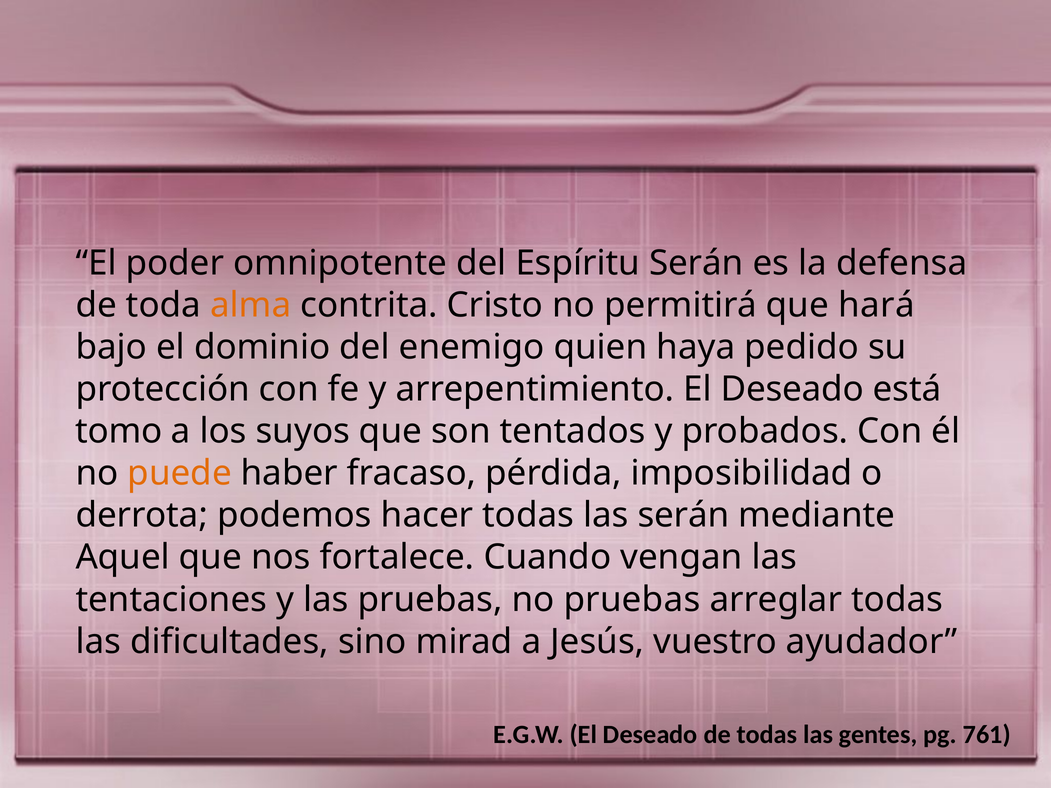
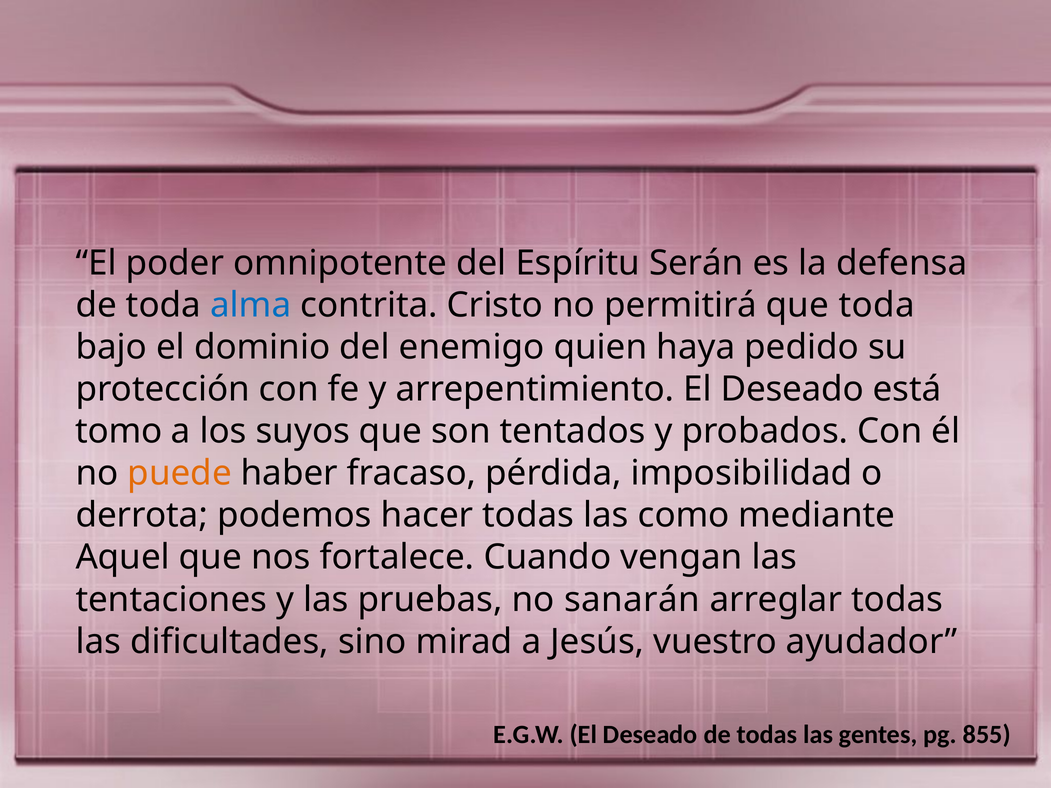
alma colour: orange -> blue (251, 305)
que hará: hará -> toda (877, 305)
las serán: serán -> como (684, 516)
no pruebas: pruebas -> sanarán (632, 600)
761: 761 -> 855 (987, 735)
